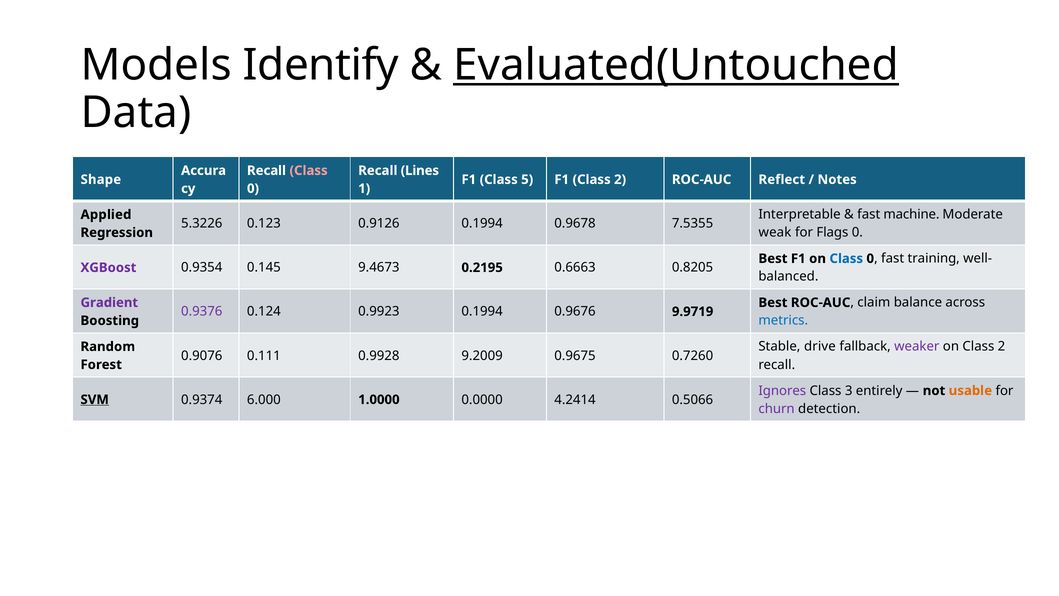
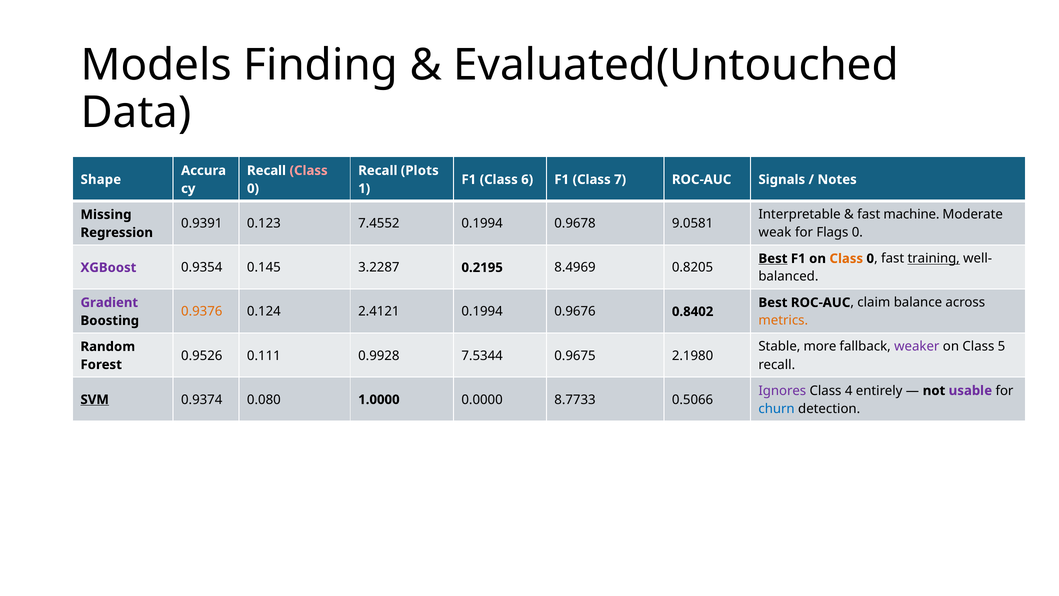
Identify: Identify -> Finding (321, 65)
Evaluated(Untouched underline: present -> none (676, 65)
Lines: Lines -> Plots (420, 170)
5: 5 -> 6 (527, 179)
F1 Class 2: 2 -> 7 (620, 179)
Reflect: Reflect -> Signals (782, 179)
Applied: Applied -> Missing (106, 214)
5.3226: 5.3226 -> 0.9391 (202, 223)
0.9126: 0.9126 -> 7.4552 (379, 223)
7.5355: 7.5355 -> 9.0581 (693, 223)
Best underline: none -> present (773, 258)
Class colour: blue -> orange (846, 258)
training underline: none -> present (934, 258)
9.4673: 9.4673 -> 3.2287 (379, 267)
0.6663: 0.6663 -> 8.4969 (575, 267)
0.9376 colour: purple -> orange (202, 311)
0.9923: 0.9923 -> 2.4121 (379, 311)
9.9719: 9.9719 -> 0.8402 (693, 311)
metrics colour: blue -> orange (783, 320)
drive: drive -> more (820, 346)
on Class 2: 2 -> 5 (1001, 346)
0.9076: 0.9076 -> 0.9526 (202, 355)
9.2009: 9.2009 -> 7.5344 (482, 355)
0.7260: 0.7260 -> 2.1980 (693, 355)
3: 3 -> 4 (849, 390)
usable colour: orange -> purple (970, 390)
6.000: 6.000 -> 0.080 (264, 399)
4.2414: 4.2414 -> 8.7733 (575, 399)
churn colour: purple -> blue (777, 408)
